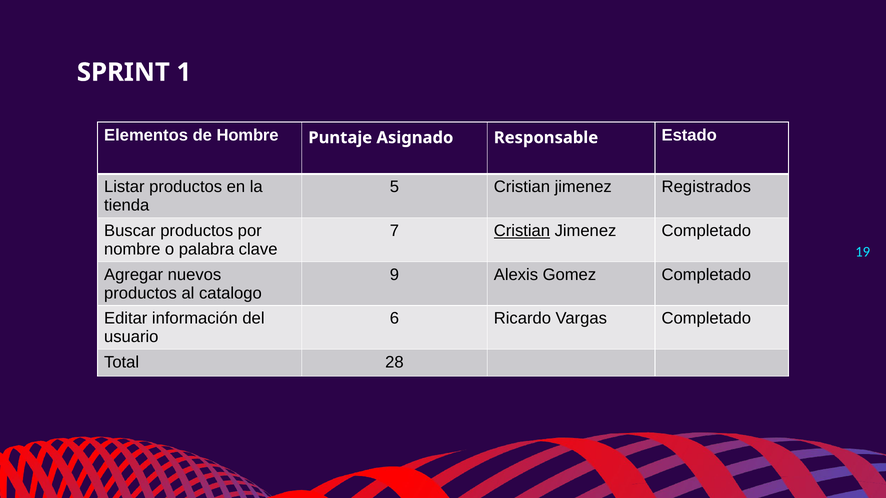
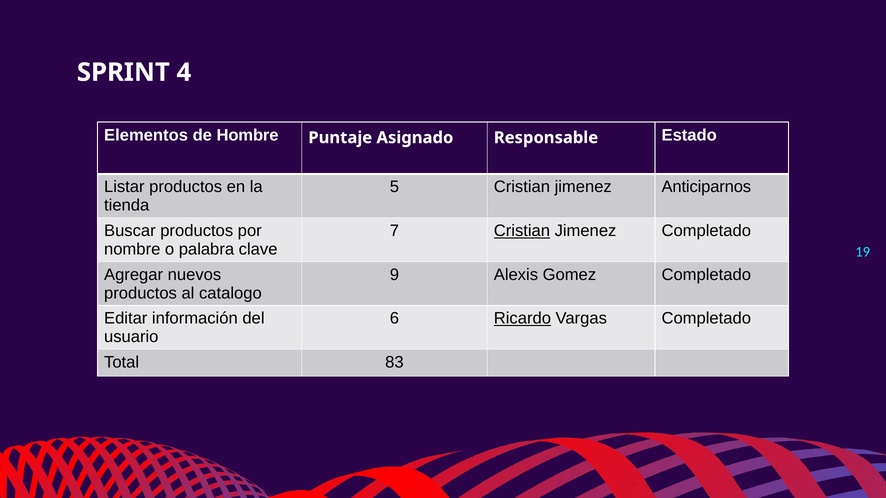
1: 1 -> 4 (184, 72)
Registrados: Registrados -> Anticiparnos (706, 187)
Ricardo underline: none -> present (522, 319)
28: 28 -> 83 (394, 363)
